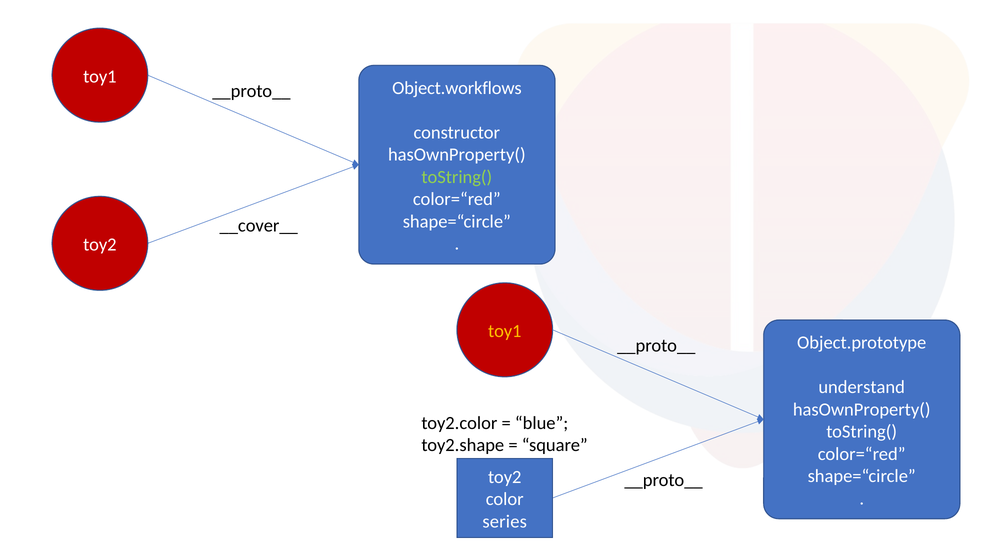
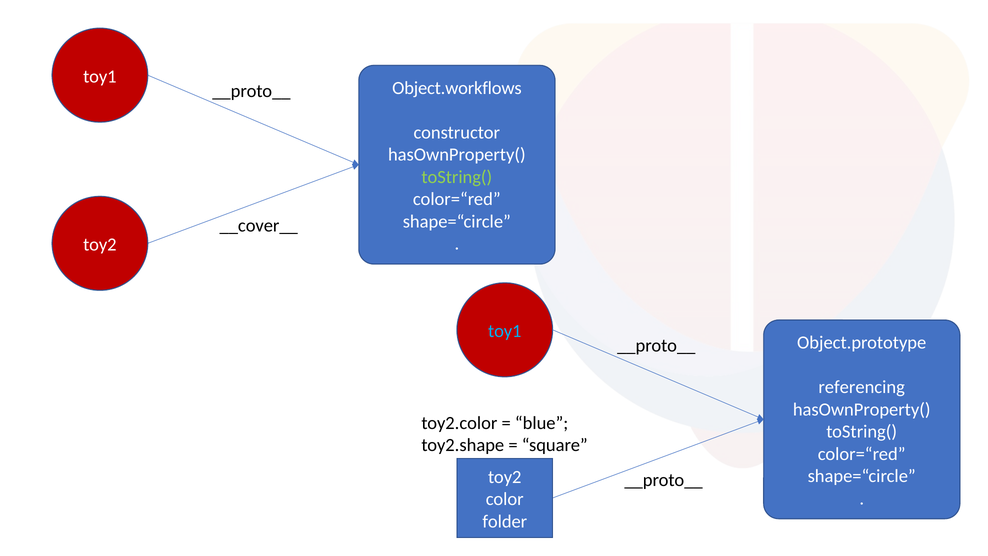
toy1 colour: yellow -> light blue (505, 331)
understand: understand -> referencing (862, 387)
series: series -> folder (505, 521)
